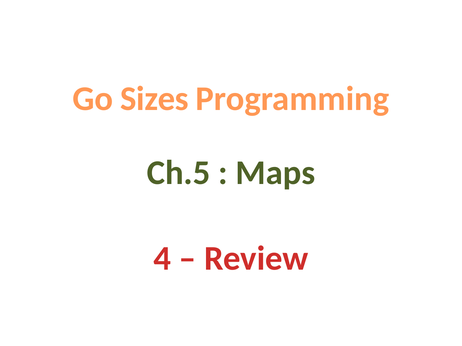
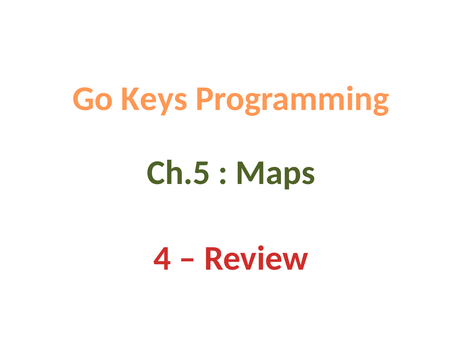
Sizes: Sizes -> Keys (154, 99)
